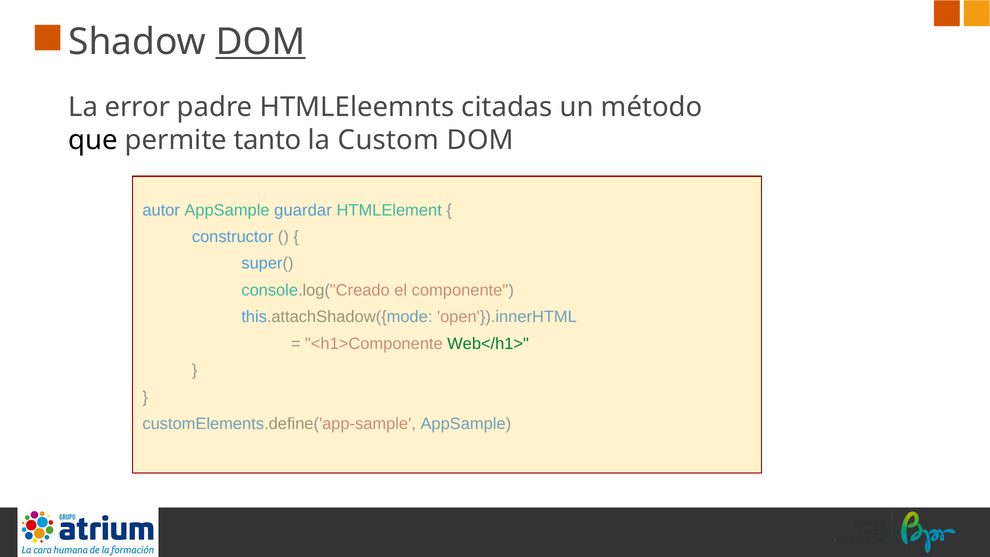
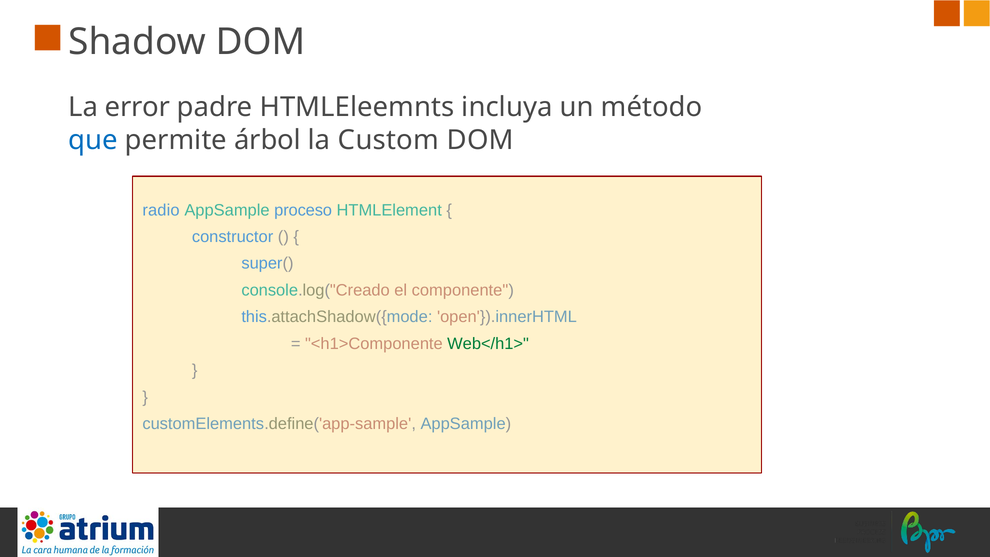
DOM underline: present -> none (261, 42)
citadas: citadas -> incluya (507, 107)
que colour: black -> blue (93, 140)
tanto: tanto -> árbol (268, 140)
autor: autor -> radio (161, 210)
guardar: guardar -> proceso (303, 210)
